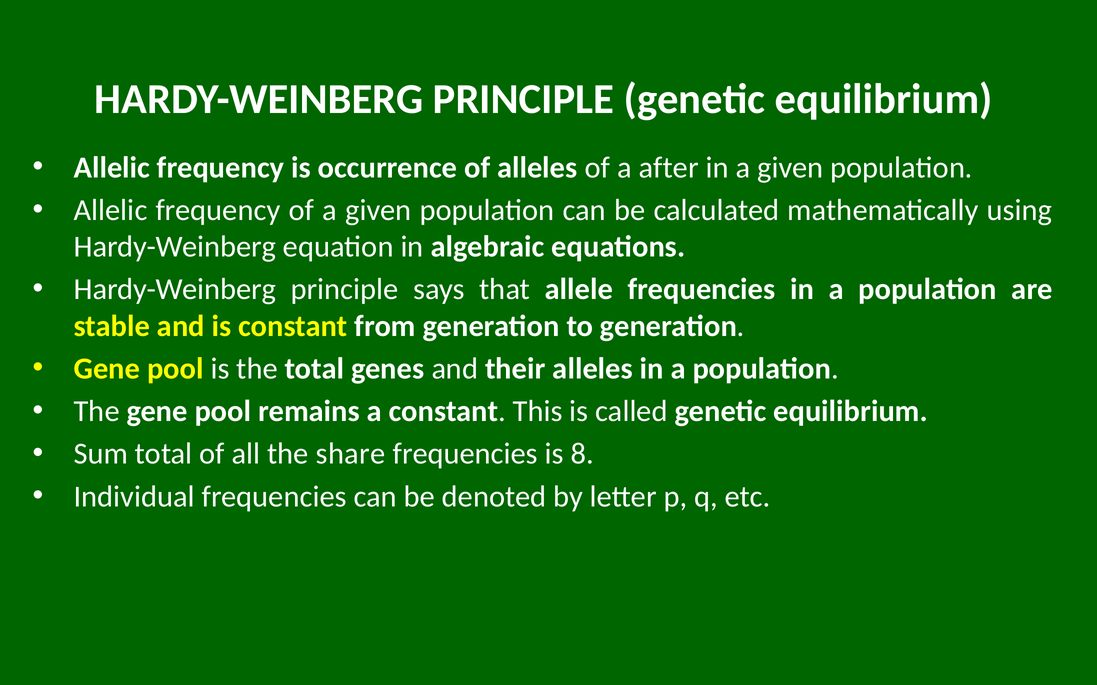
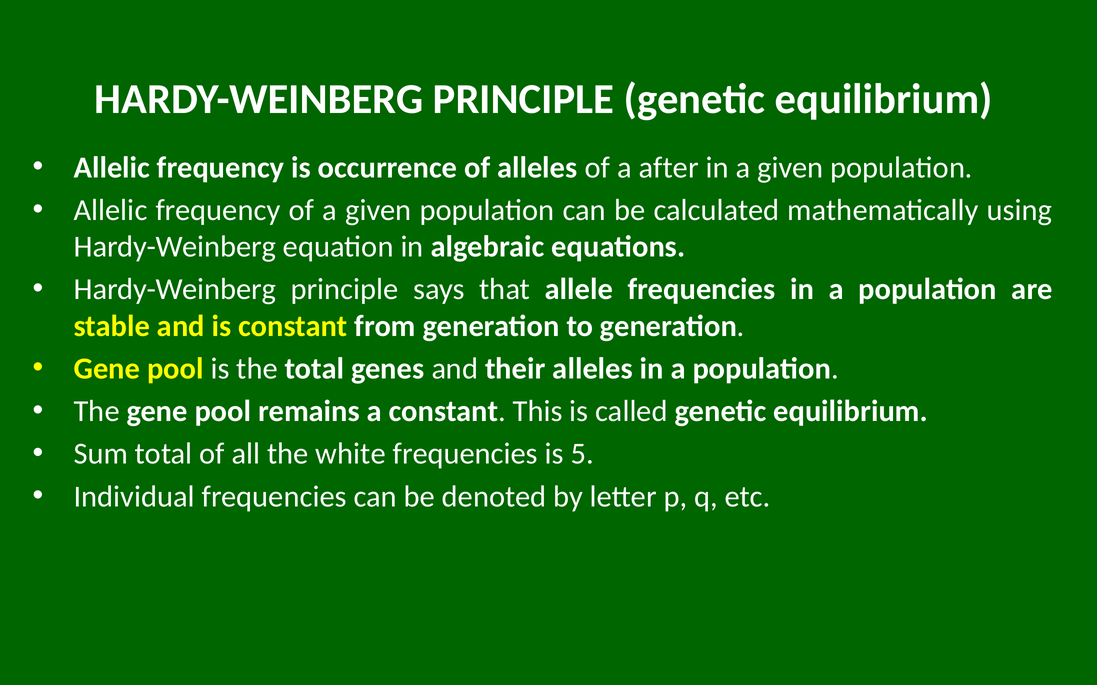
share: share -> white (351, 454)
8: 8 -> 5 (582, 454)
